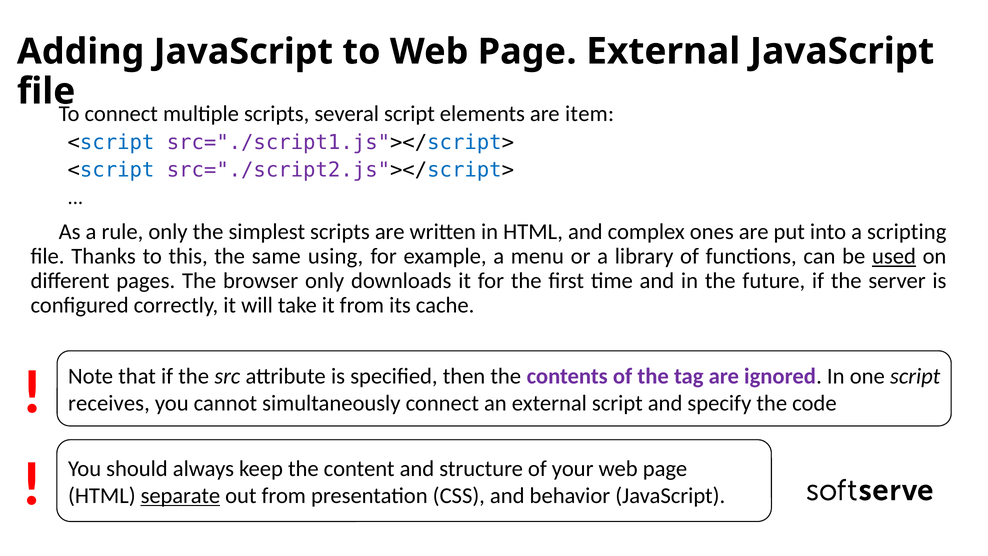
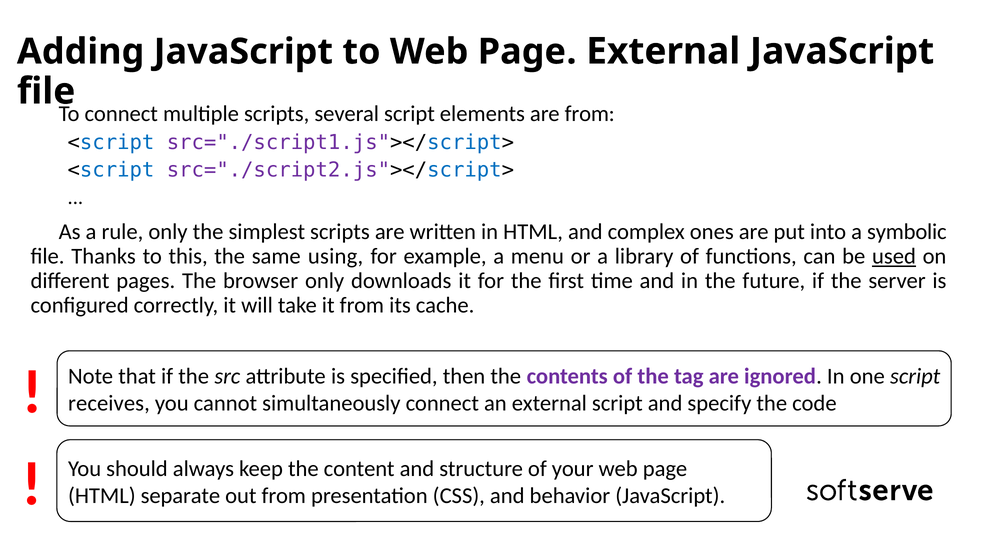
are item: item -> from (590, 114)
scripting: scripting -> symbolic (907, 232)
separate underline: present -> none (180, 496)
